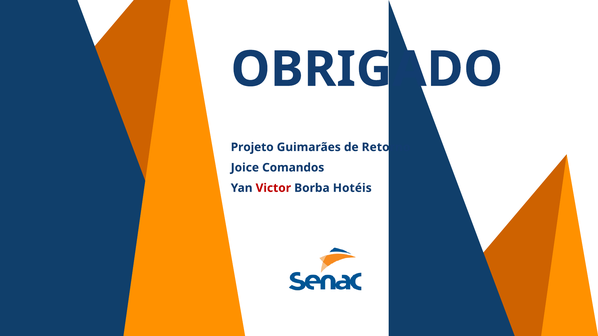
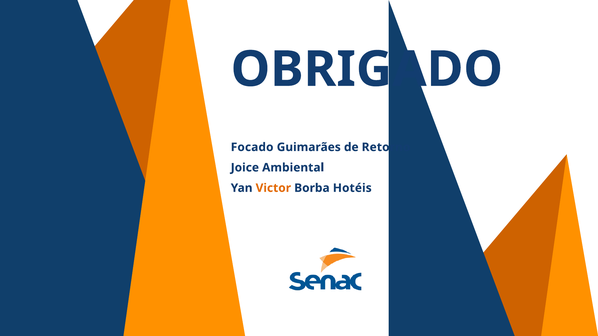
Projeto: Projeto -> Focado (252, 147)
Comandos: Comandos -> Ambiental (293, 168)
Victor colour: red -> orange (273, 188)
